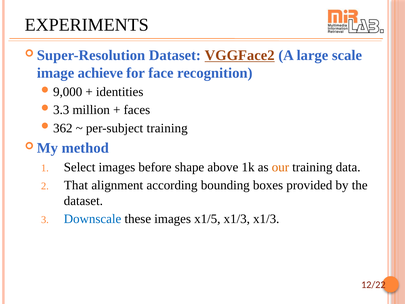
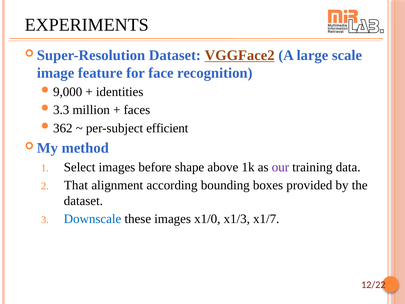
achieve: achieve -> feature (100, 73)
per-subject training: training -> efficient (167, 128)
our colour: orange -> purple (280, 167)
x1/5: x1/5 -> x1/0 (207, 219)
x1/3 x1/3: x1/3 -> x1/7 (266, 219)
